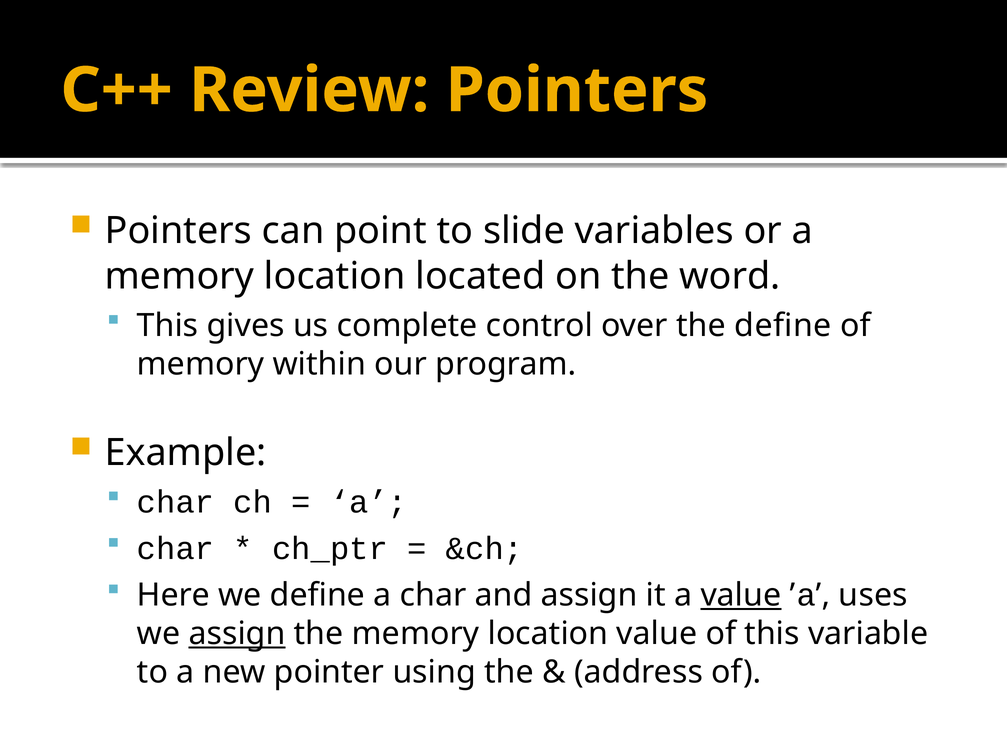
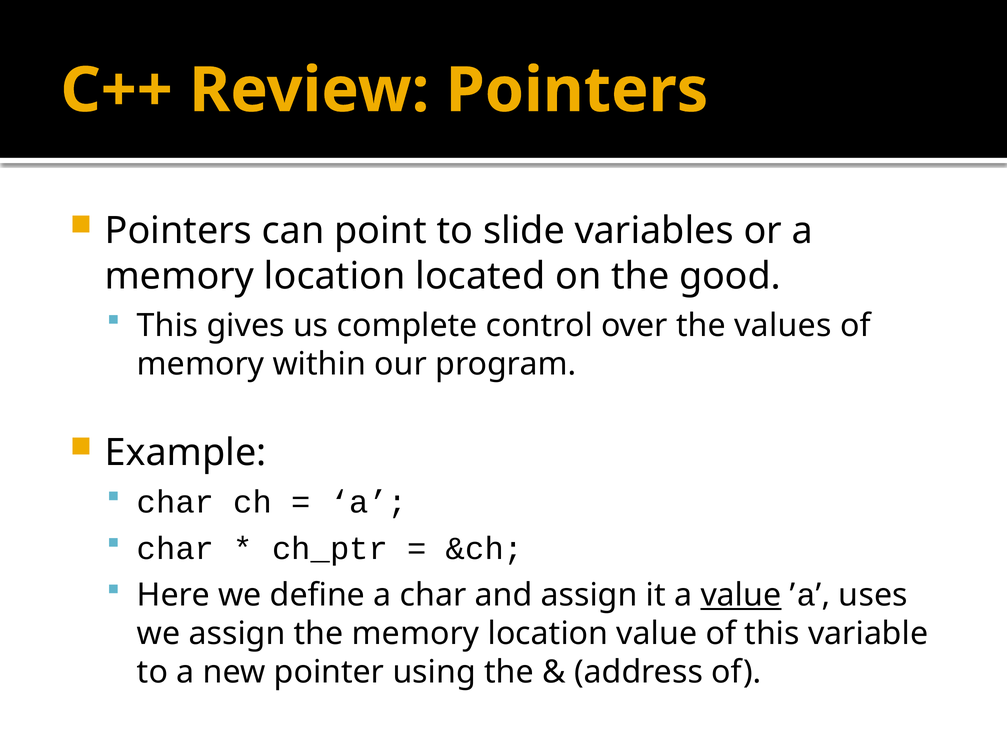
word: word -> good (730, 276)
the define: define -> values (783, 326)
assign underline: present -> none (237, 634)
